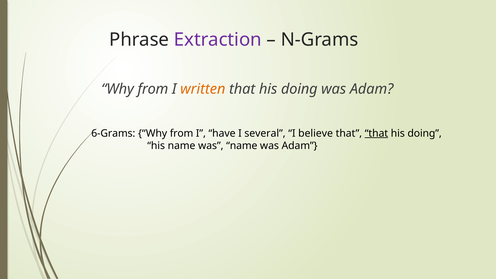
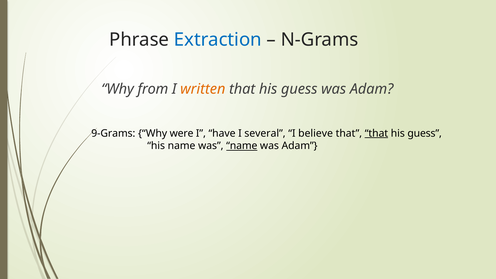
Extraction colour: purple -> blue (218, 40)
doing: doing -> guess (299, 89)
6-Grams: 6-Grams -> 9-Grams (113, 133)
from: from -> were (182, 133)
doing: doing -> guess (425, 133)
name underline: none -> present (242, 146)
